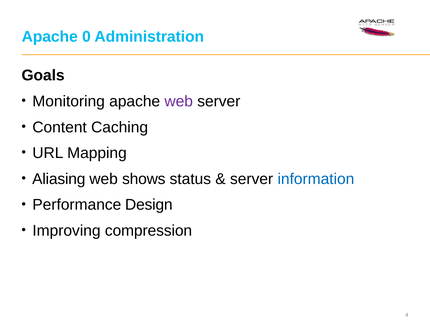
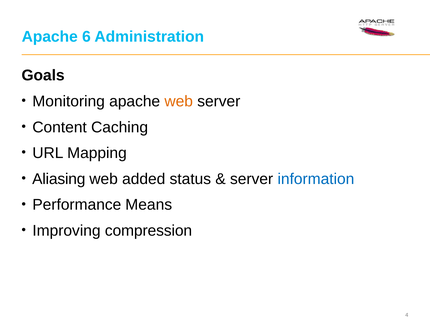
0: 0 -> 6 (86, 37)
web colour: purple -> orange (179, 101)
shows: shows -> added (144, 179)
Design: Design -> Means (149, 205)
